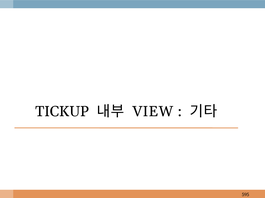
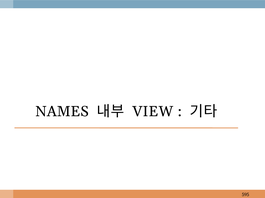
TICKUP: TICKUP -> NAMES (62, 112)
